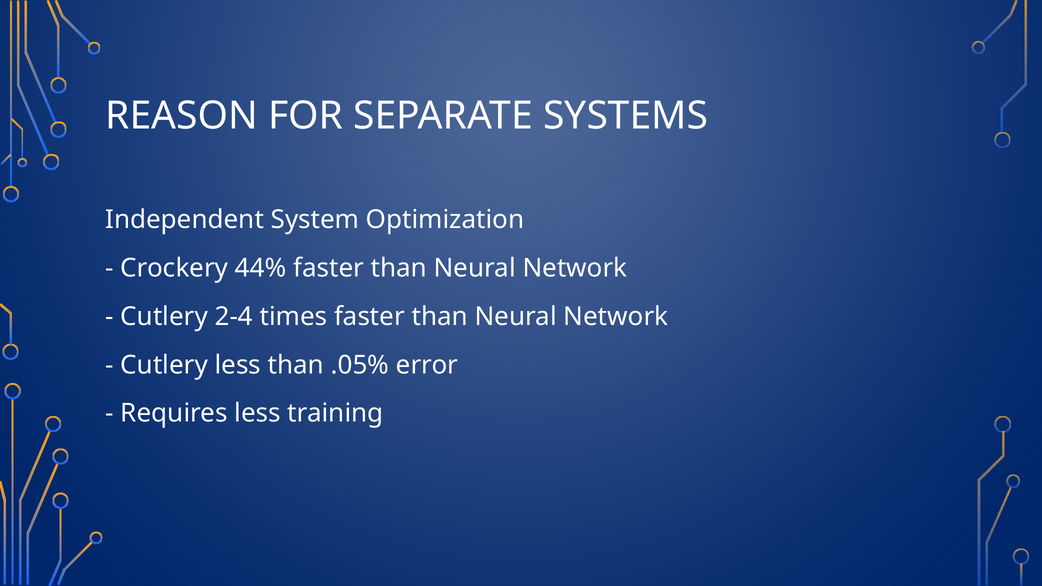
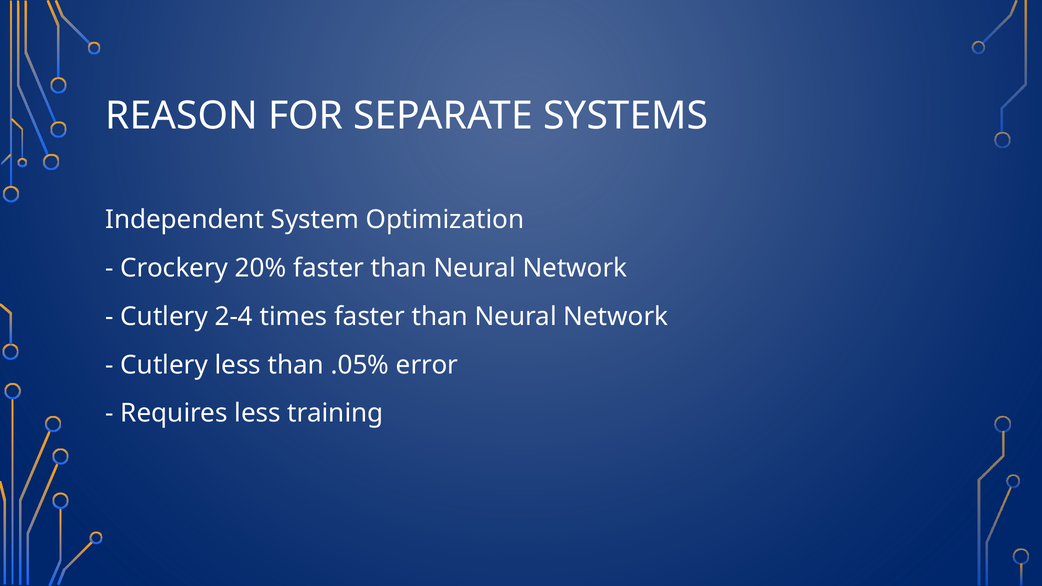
44%: 44% -> 20% (261, 268)
